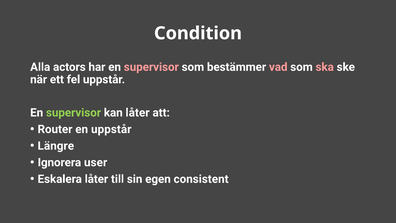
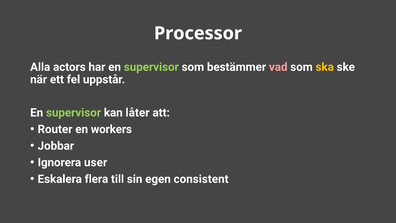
Condition: Condition -> Processor (198, 33)
supervisor colour: pink -> light green (151, 67)
ska colour: pink -> yellow (325, 67)
en uppstår: uppstår -> workers (111, 129)
Längre: Längre -> Jobbar (56, 146)
Eskalera låter: låter -> flera (96, 179)
